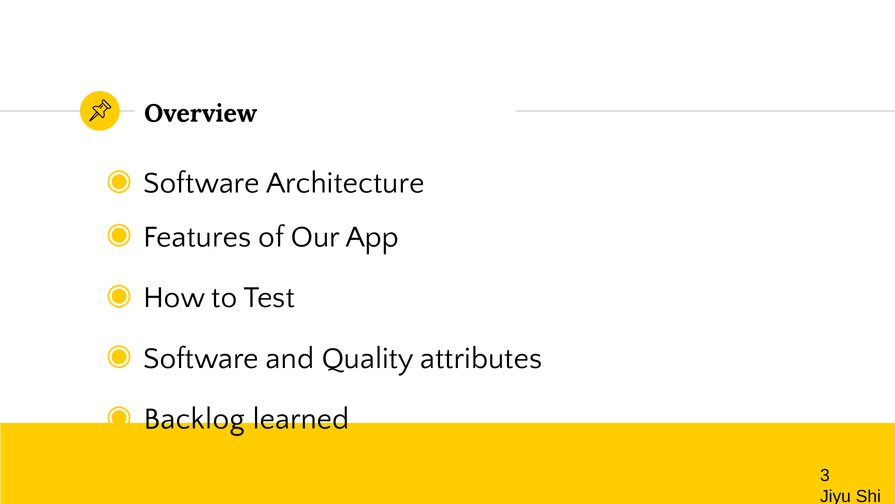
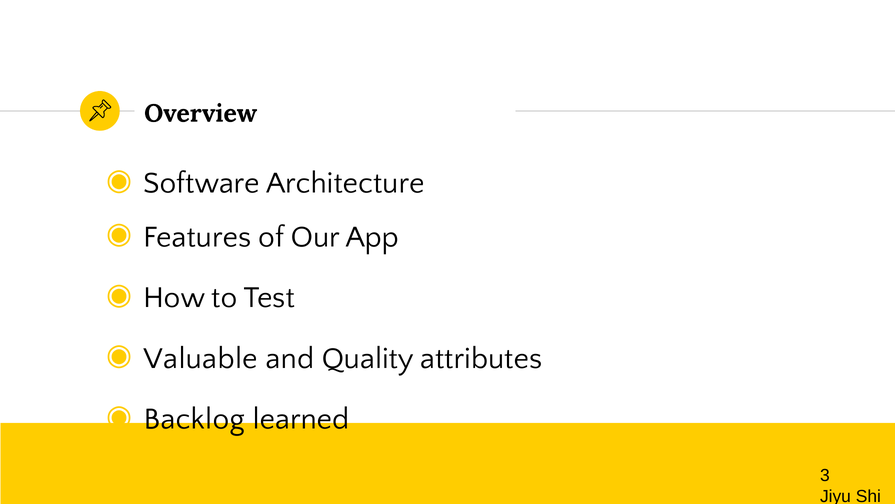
Software: Software -> Valuable (201, 358)
